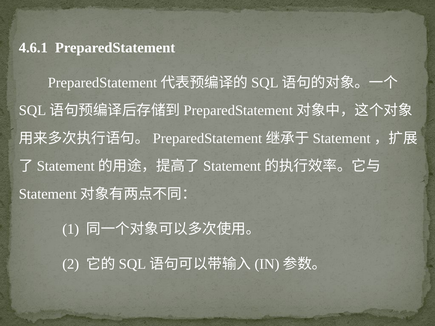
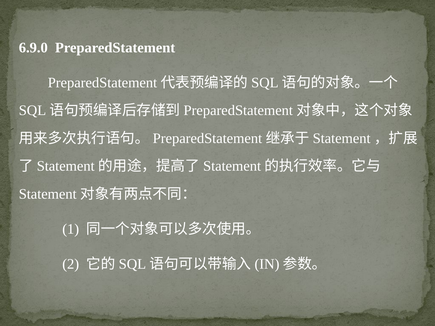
4.6.1: 4.6.1 -> 6.9.0 (33, 48)
